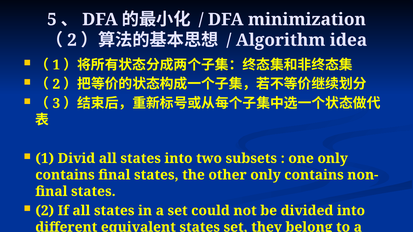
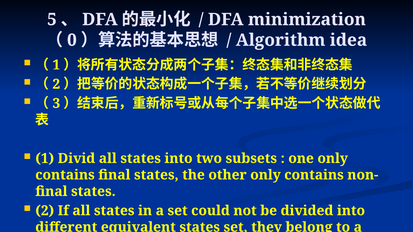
2: 2 -> 0 (72, 40)
